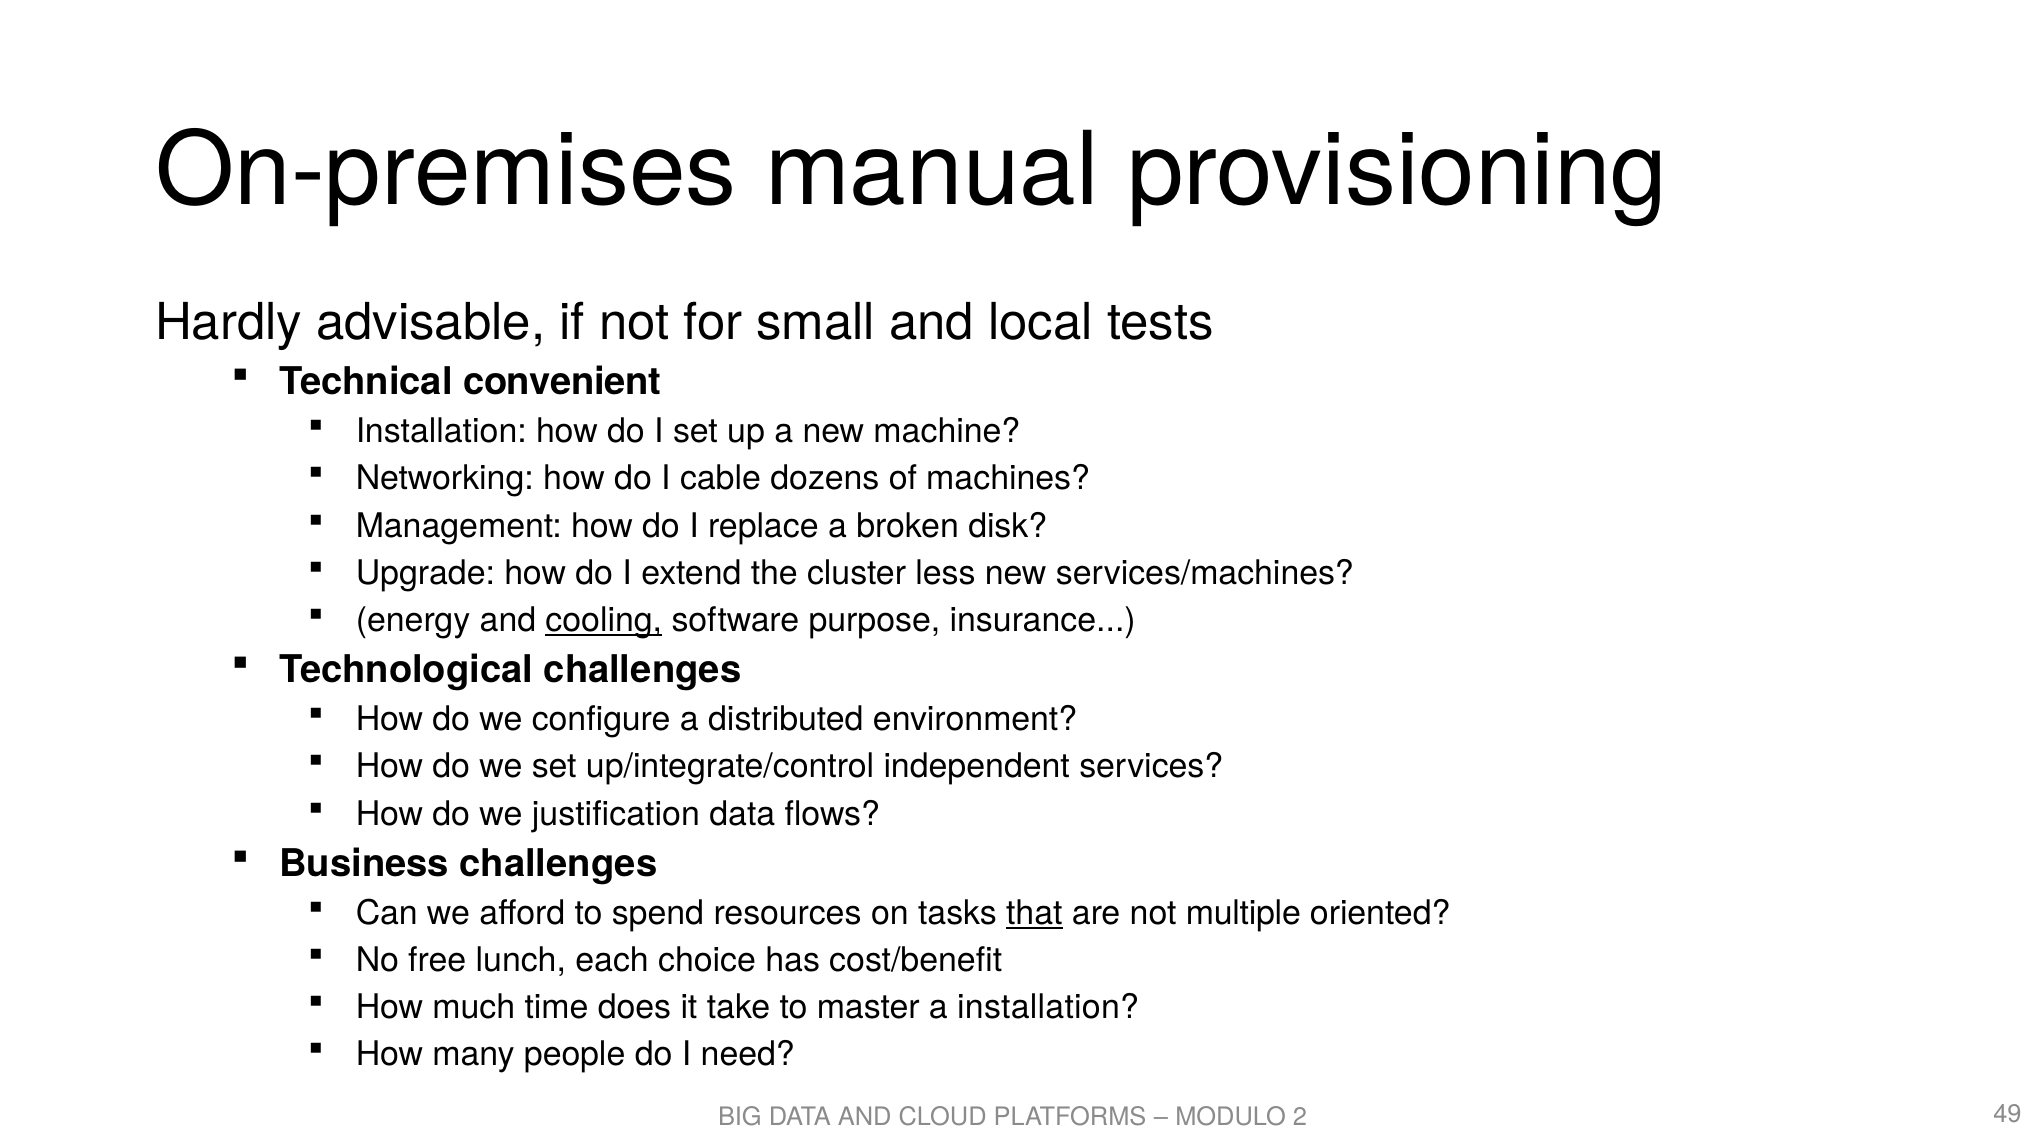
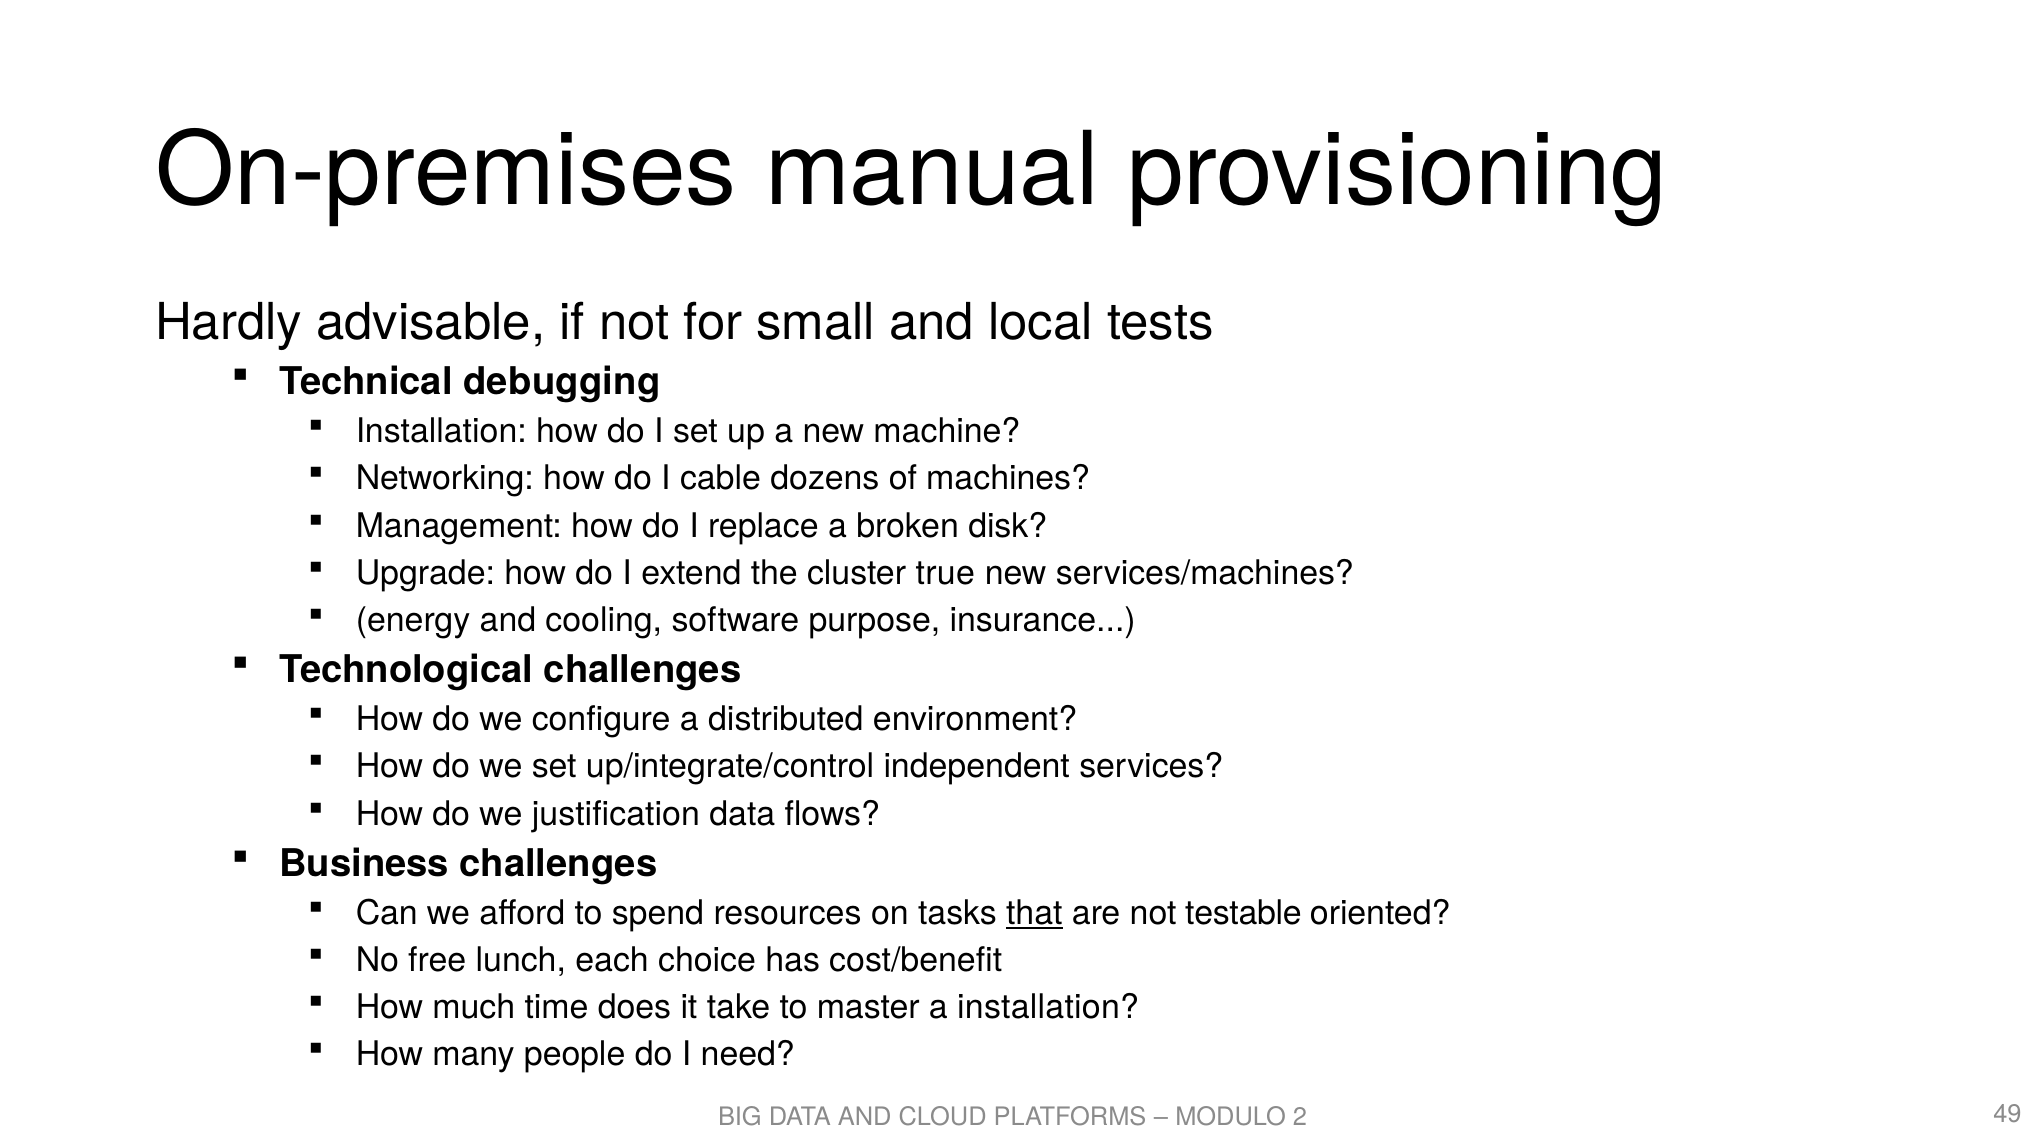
convenient: convenient -> debugging (562, 382)
less: less -> true (945, 573)
cooling underline: present -> none (604, 620)
multiple: multiple -> testable (1243, 913)
